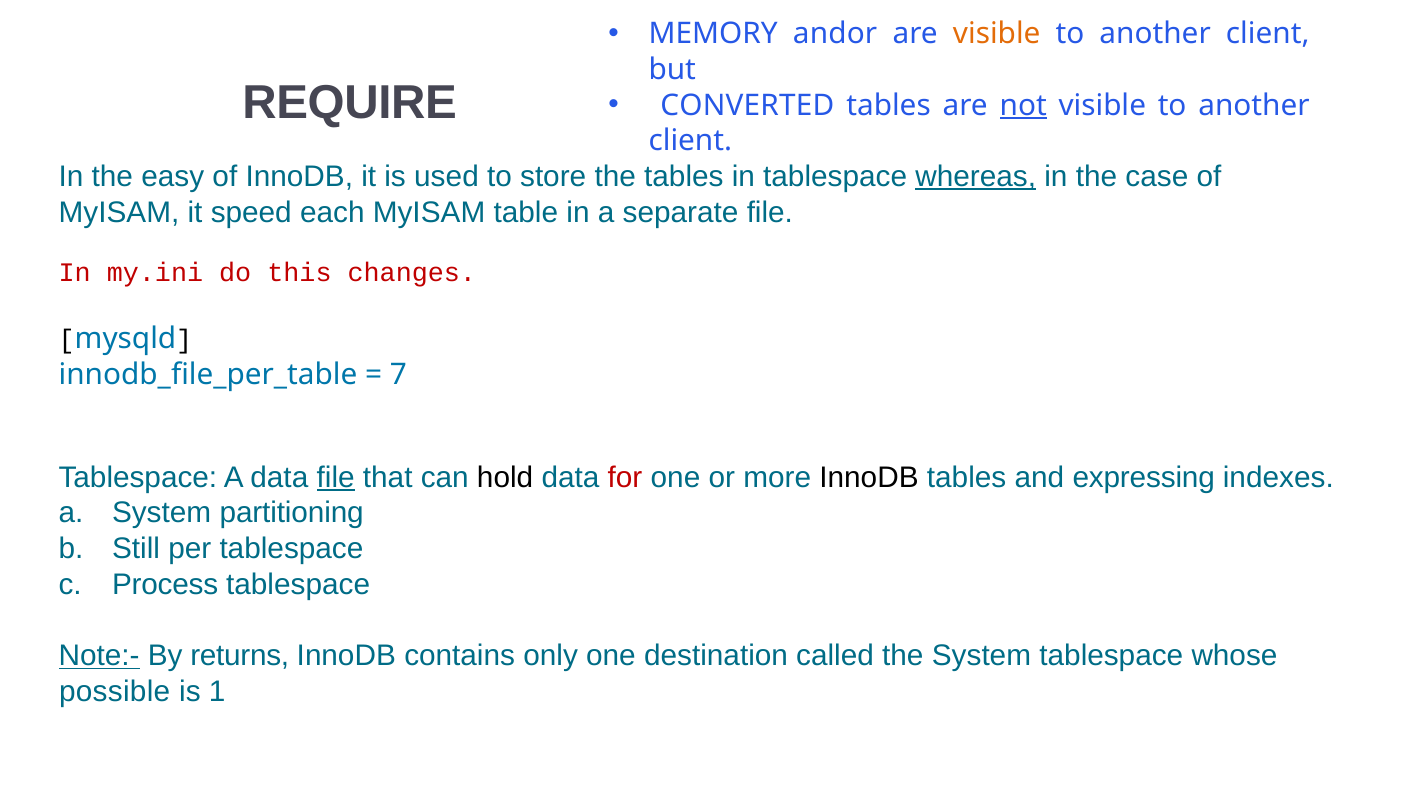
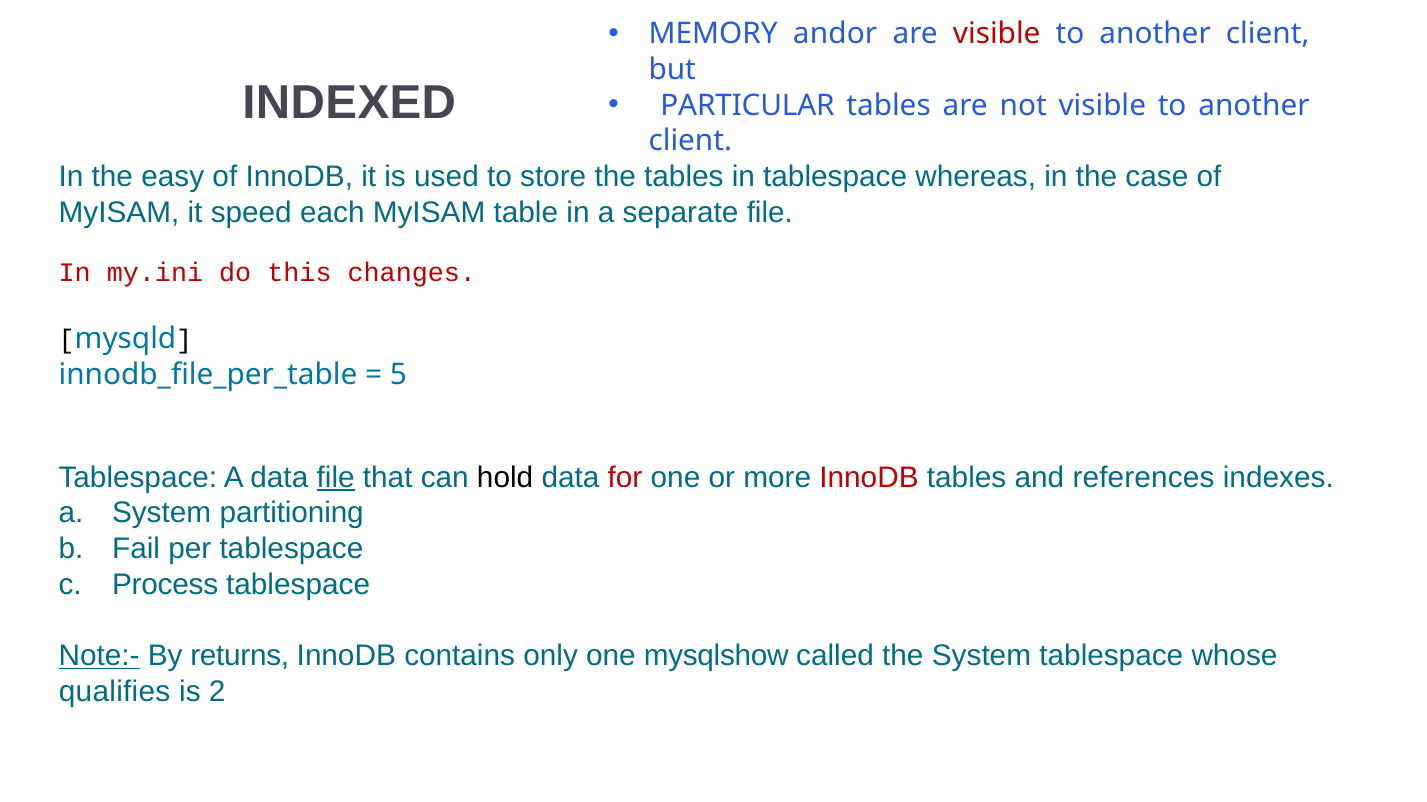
visible colour: orange -> red (997, 34)
REQUIRE: REQUIRE -> INDEXED (349, 103)
CONVERTED: CONVERTED -> PARTICULAR (748, 105)
not underline: present -> none (1023, 105)
whereas underline: present -> none (976, 177)
7: 7 -> 5 (398, 375)
InnoDB colour: black -> red (869, 478)
expressing: expressing -> references (1144, 478)
Still: Still -> Fail (136, 549)
destination: destination -> mysqlshow (716, 656)
possible: possible -> qualifies (115, 692)
1: 1 -> 2 (217, 692)
